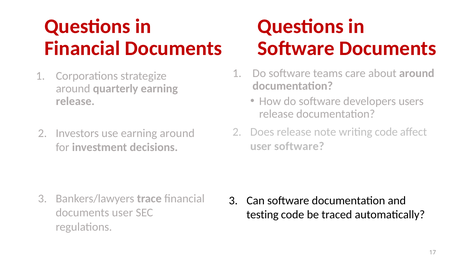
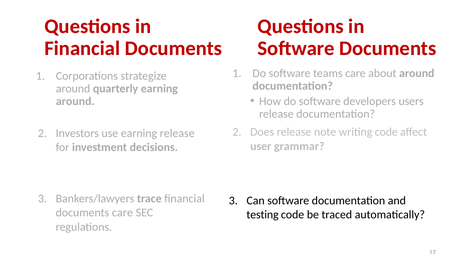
release: release -> around (75, 102)
earning around: around -> release (177, 134)
user software: software -> grammar (299, 146)
documents user: user -> care (122, 213)
